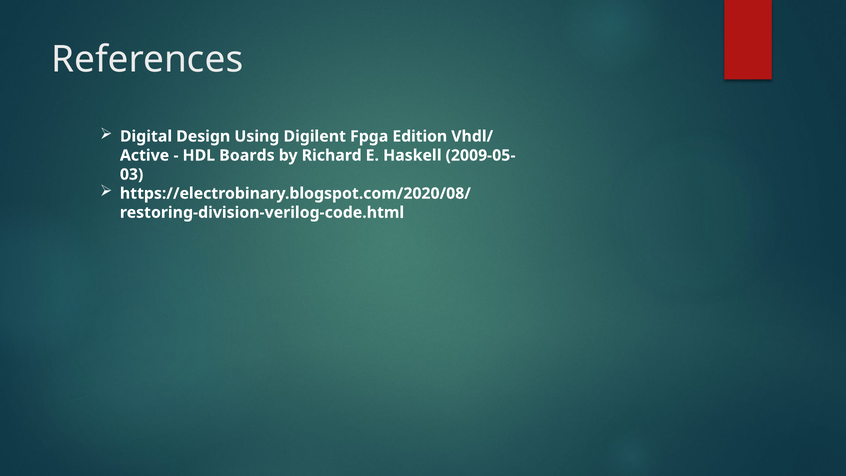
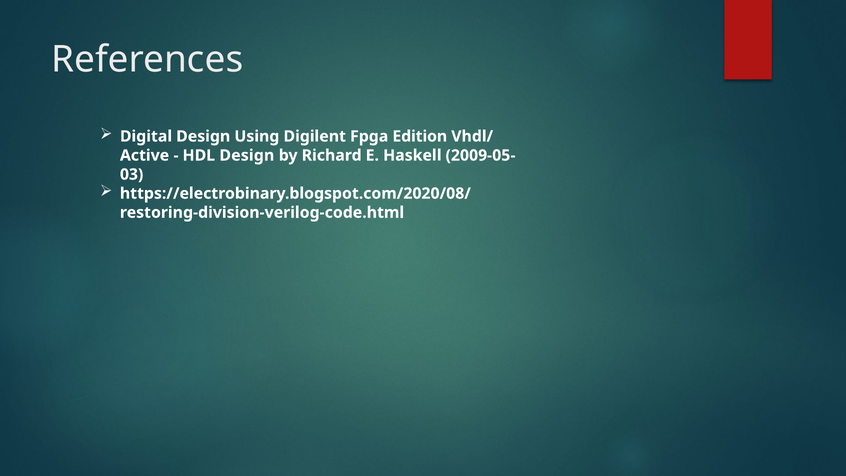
HDL Boards: Boards -> Design (247, 155)
